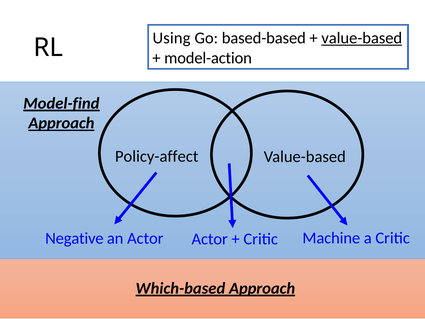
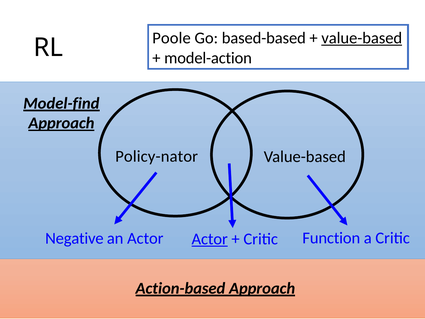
Using: Using -> Poole (172, 38)
Policy-affect: Policy-affect -> Policy-nator (157, 156)
Machine: Machine -> Function (331, 238)
Actor underline: none -> present (210, 239)
Which-based: Which-based -> Action-based (180, 288)
